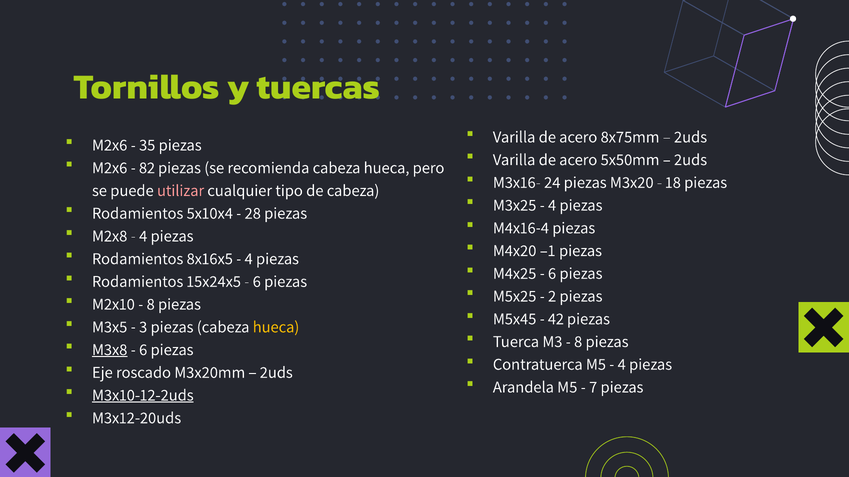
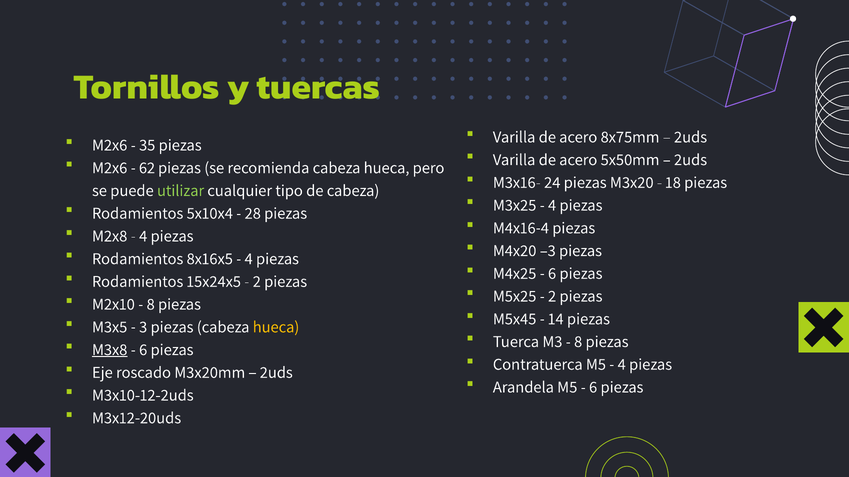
82: 82 -> 62 (147, 168)
utilizar colour: pink -> light green (181, 191)
–1: –1 -> –3 (548, 251)
6: 6 -> 2 (257, 282)
42: 42 -> 14 (556, 319)
7: 7 -> 6 (593, 387)
M3x10-12-2uds underline: present -> none (143, 396)
